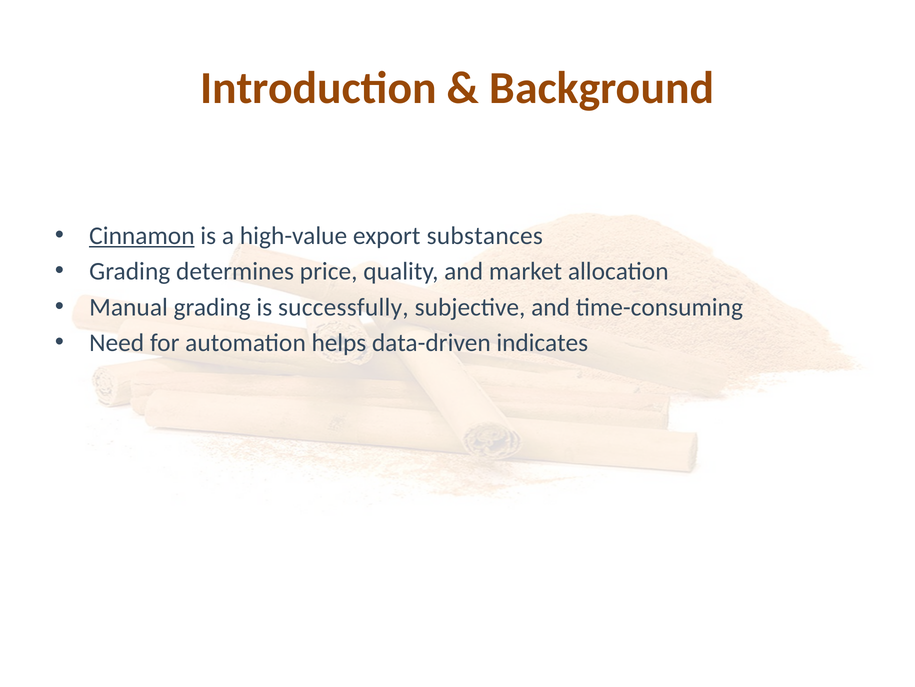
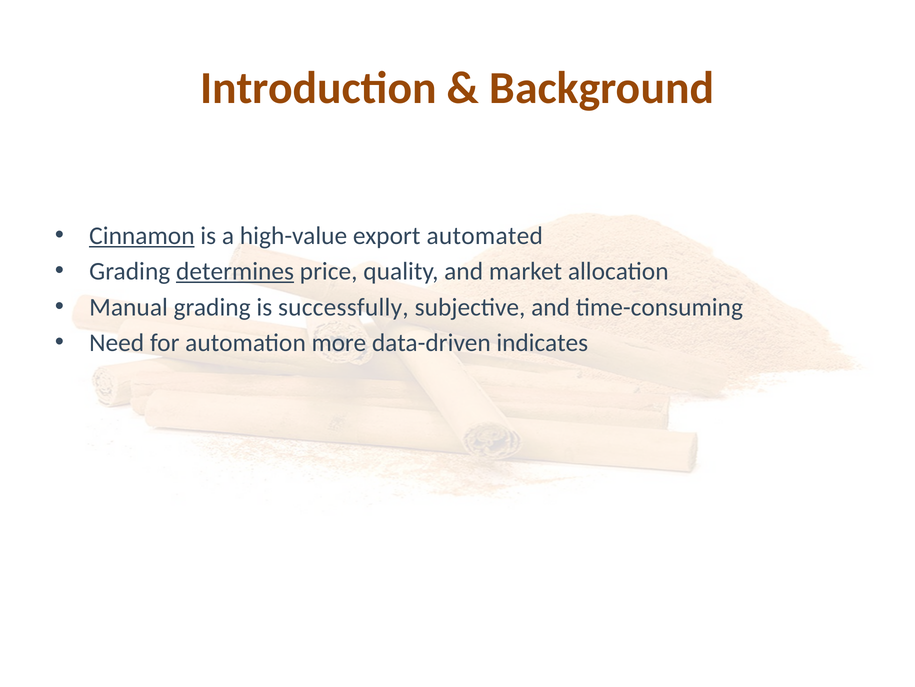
substances: substances -> automated (485, 236)
determines underline: none -> present (235, 271)
helps: helps -> more (339, 342)
